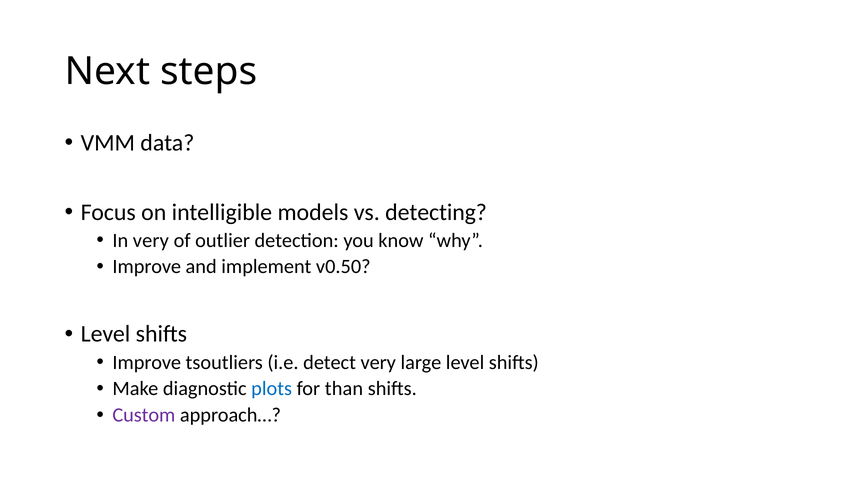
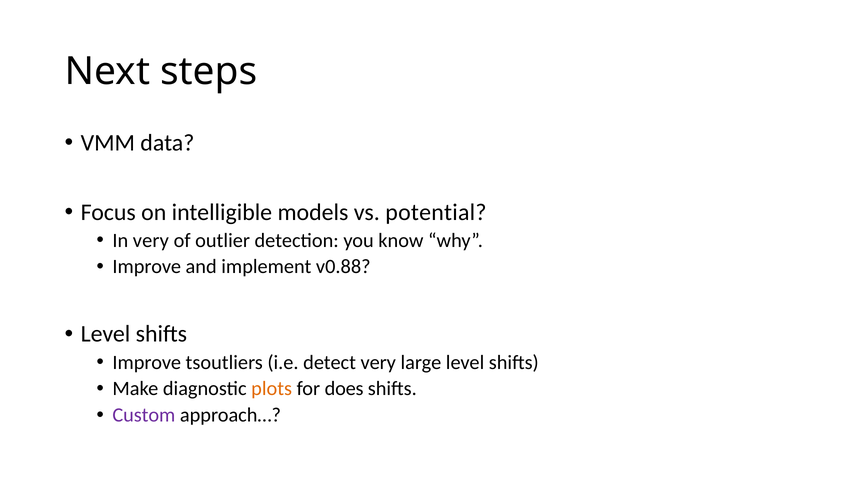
detecting: detecting -> potential (436, 212)
v0.50: v0.50 -> v0.88 (343, 267)
plots colour: blue -> orange (272, 389)
than: than -> does (344, 389)
